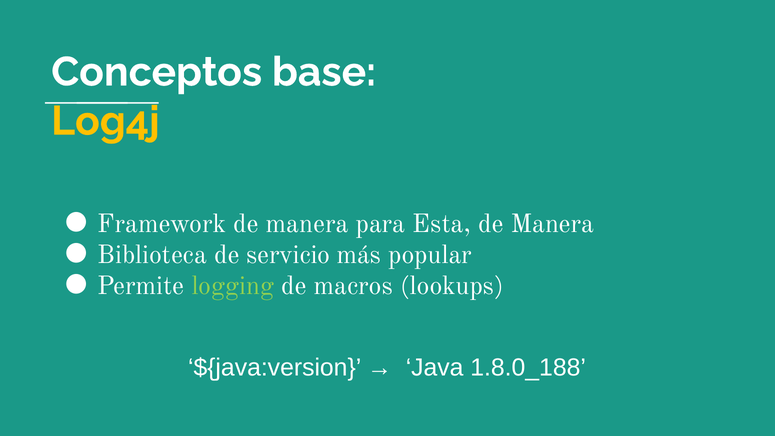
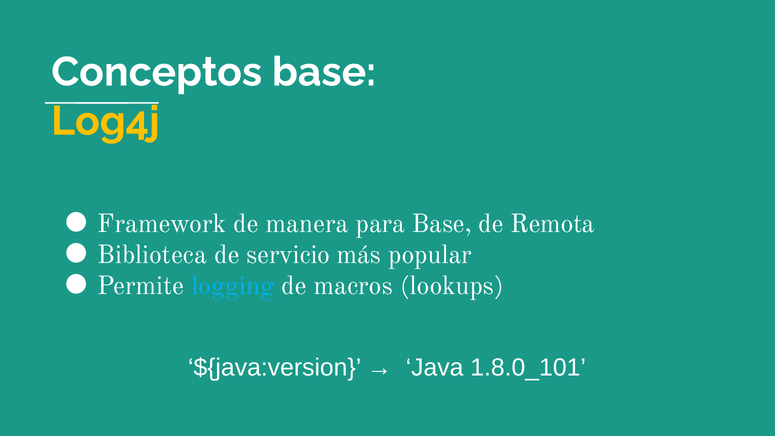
para Esta: Esta -> Base (442, 224)
Manera: Manera -> Remota (553, 224)
logging colour: light green -> light blue (233, 286)
1.8.0_188: 1.8.0_188 -> 1.8.0_101 (528, 367)
